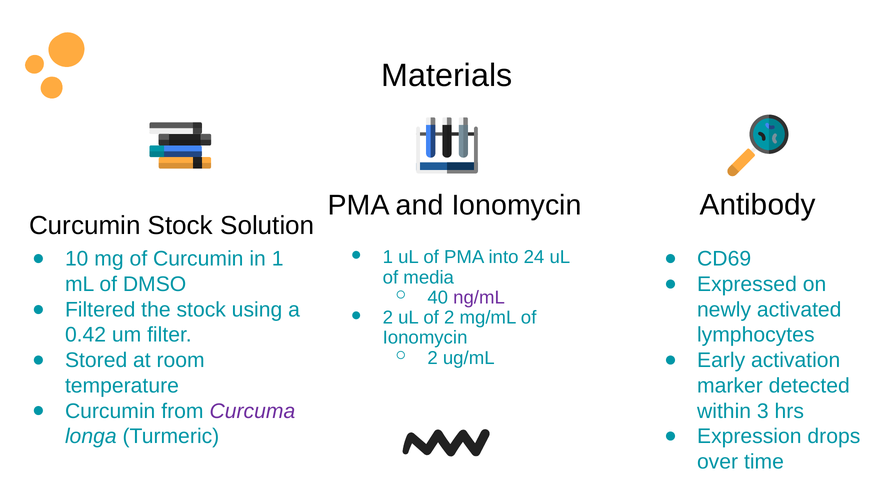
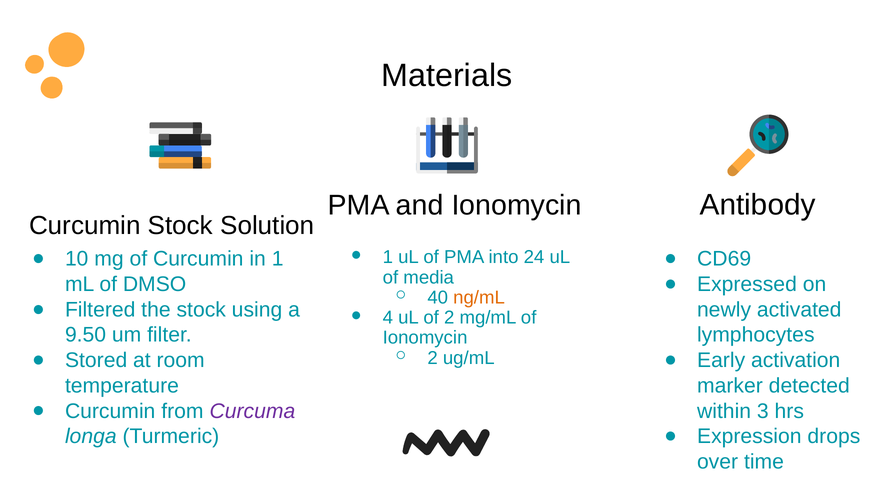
ng/mL colour: purple -> orange (479, 297)
2: 2 -> 4 (388, 318)
0.42: 0.42 -> 9.50 (86, 335)
